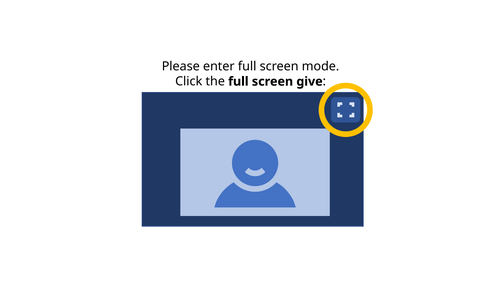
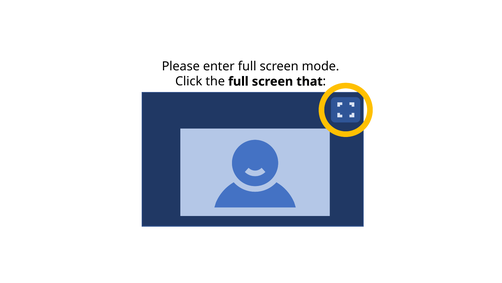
give: give -> that (310, 81)
